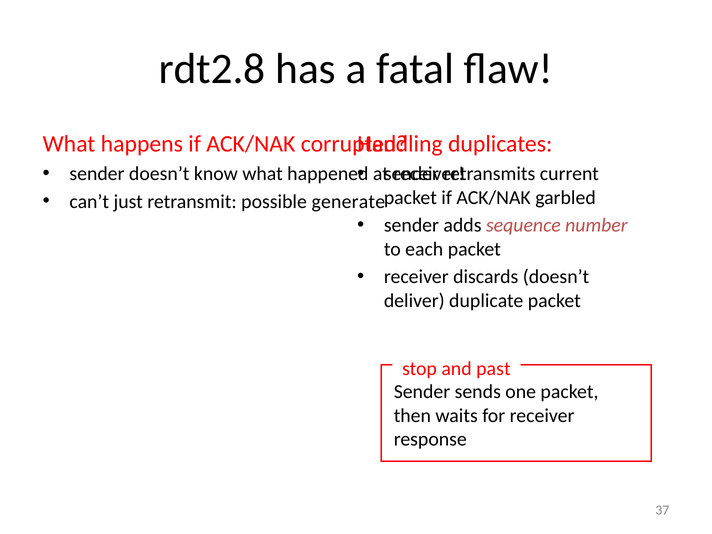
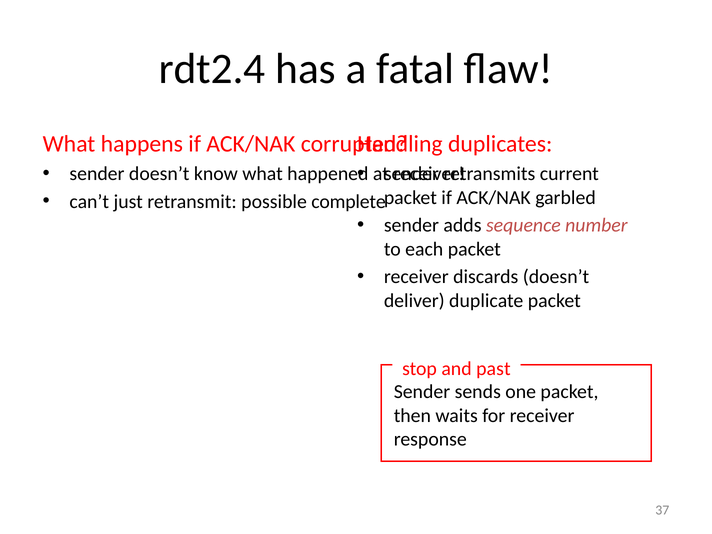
rdt2.8: rdt2.8 -> rdt2.4 (212, 69)
generate: generate -> complete (349, 202)
